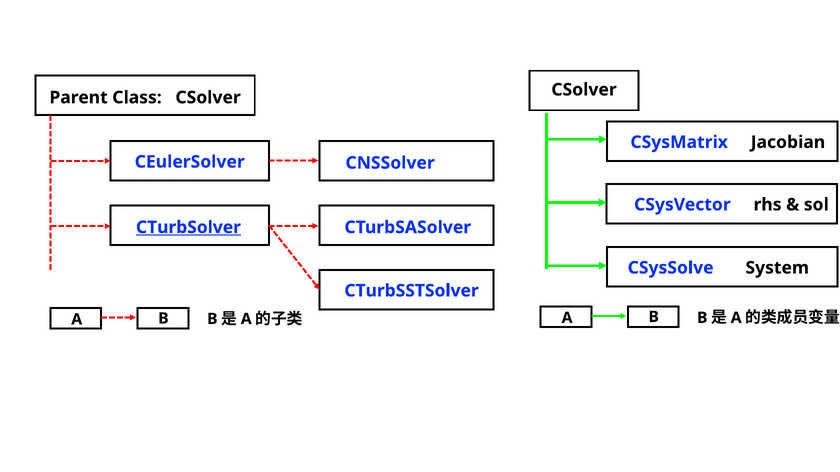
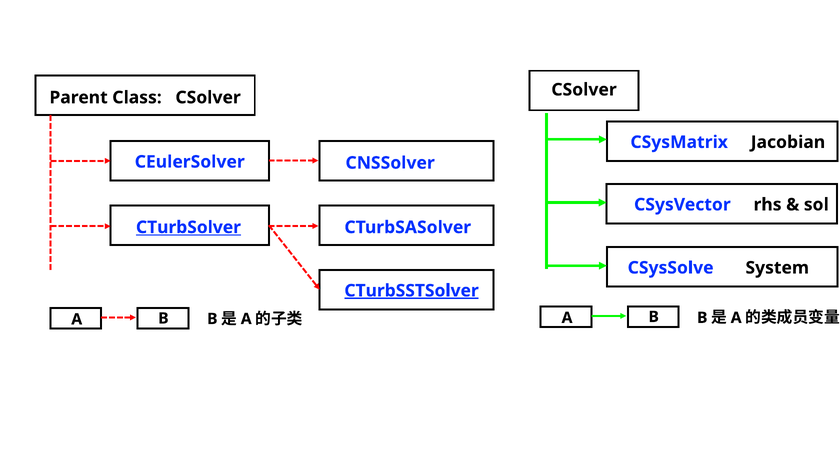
CTurbSSTSolver underline: none -> present (412, 291)
